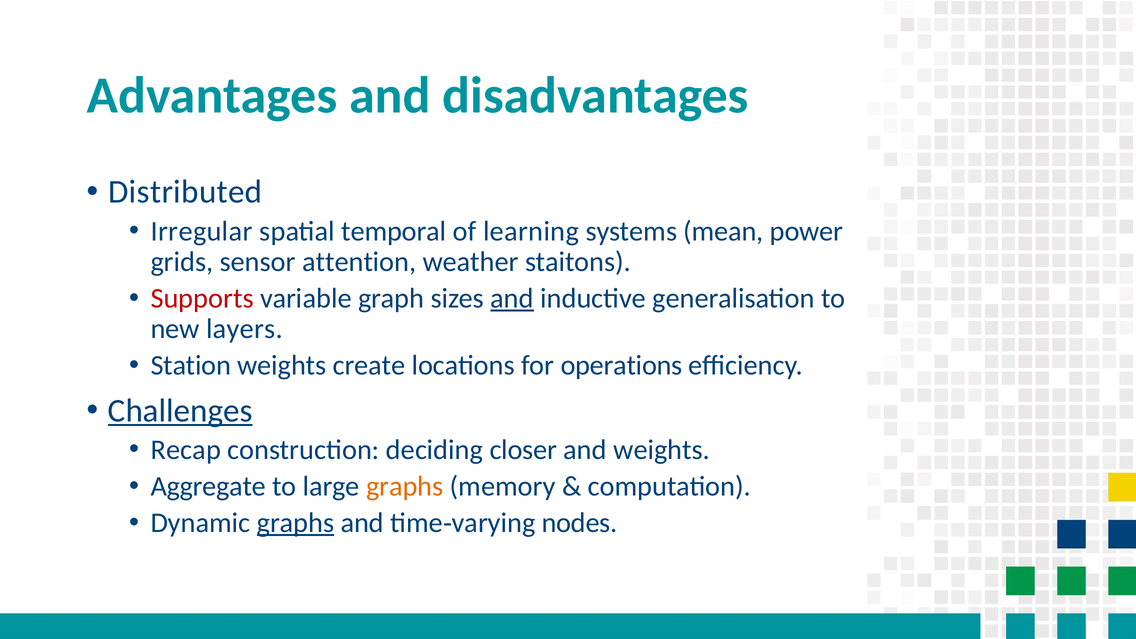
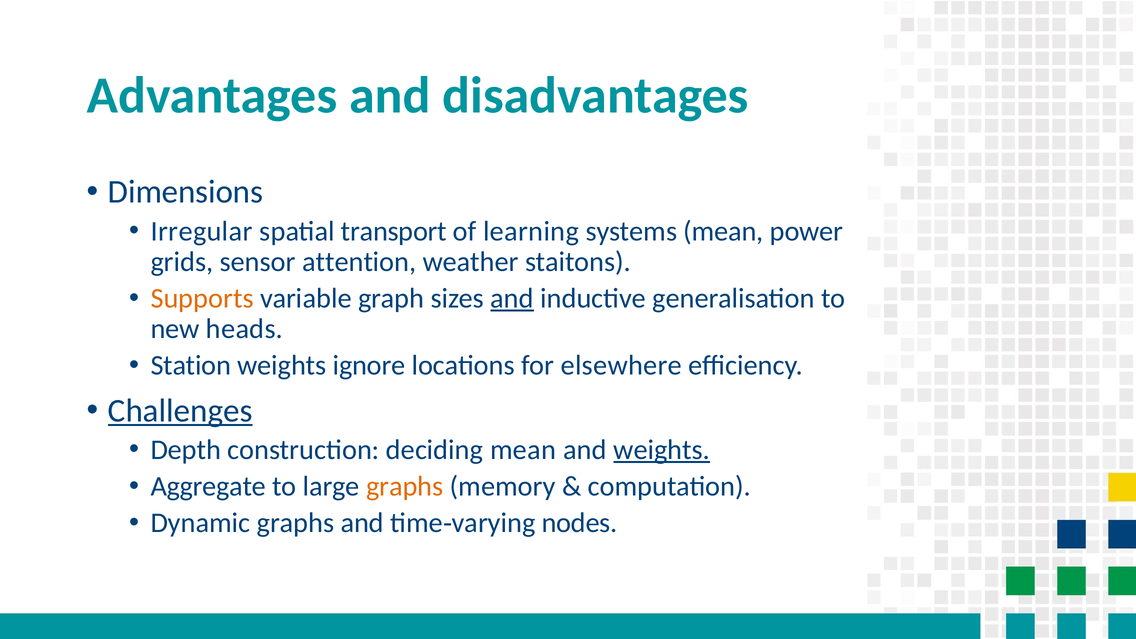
Distributed: Distributed -> Dimensions (186, 192)
temporal: temporal -> transport (394, 231)
Supports colour: red -> orange (202, 298)
layers: layers -> heads (245, 329)
create: create -> ignore (369, 366)
operations: operations -> elsewhere (621, 366)
Recap: Recap -> Depth (186, 450)
deciding closer: closer -> mean (523, 450)
weights underline: none -> present (662, 450)
graphs underline: present -> none (295, 523)
